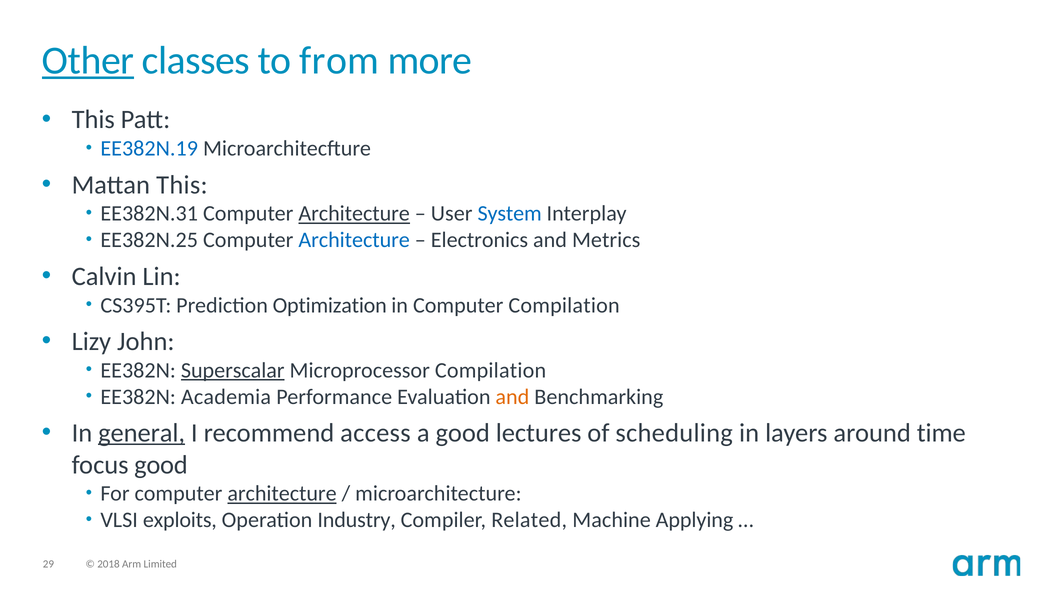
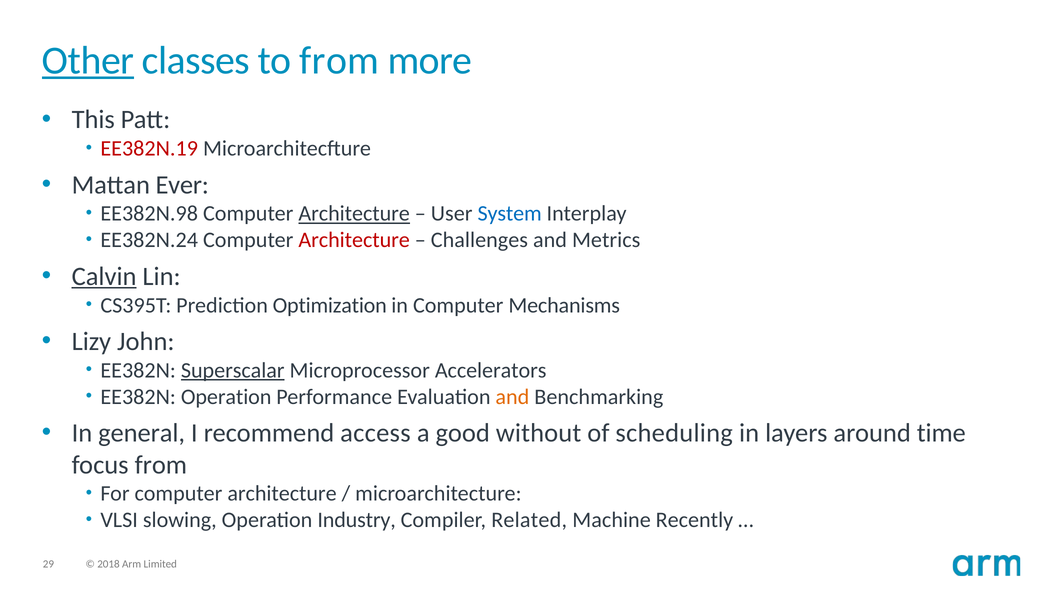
EE382N.19 colour: blue -> red (149, 149)
Mattan This: This -> Ever (182, 185)
EE382N.31: EE382N.31 -> EE382N.98 (149, 214)
EE382N.25: EE382N.25 -> EE382N.24 (149, 240)
Architecture colour: blue -> red (354, 240)
Electronics: Electronics -> Challenges (479, 240)
Calvin underline: none -> present (104, 276)
Computer Compilation: Compilation -> Mechanisms (564, 305)
Microprocessor Compilation: Compilation -> Accelerators (491, 370)
EE382N Academia: Academia -> Operation (226, 397)
general underline: present -> none (142, 433)
lectures: lectures -> without (539, 433)
focus good: good -> from (161, 465)
architecture underline: present -> none (282, 494)
exploits: exploits -> slowing (180, 521)
Applying: Applying -> Recently (694, 521)
